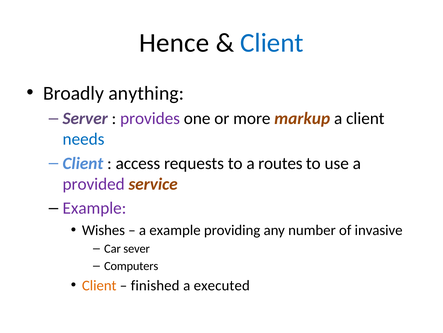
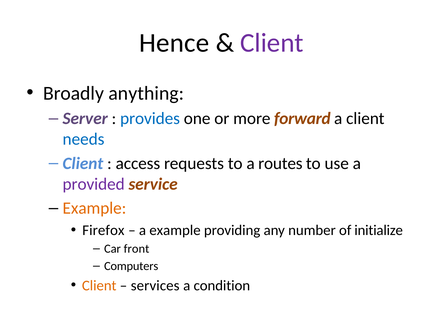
Client colour: blue -> purple (272, 43)
provides colour: purple -> blue (150, 118)
markup: markup -> forward (302, 118)
Example colour: purple -> orange (94, 208)
Wishes: Wishes -> Firefox (103, 230)
invasive: invasive -> initialize (379, 230)
sever: sever -> front (136, 248)
finished: finished -> services (155, 285)
executed: executed -> condition (222, 285)
